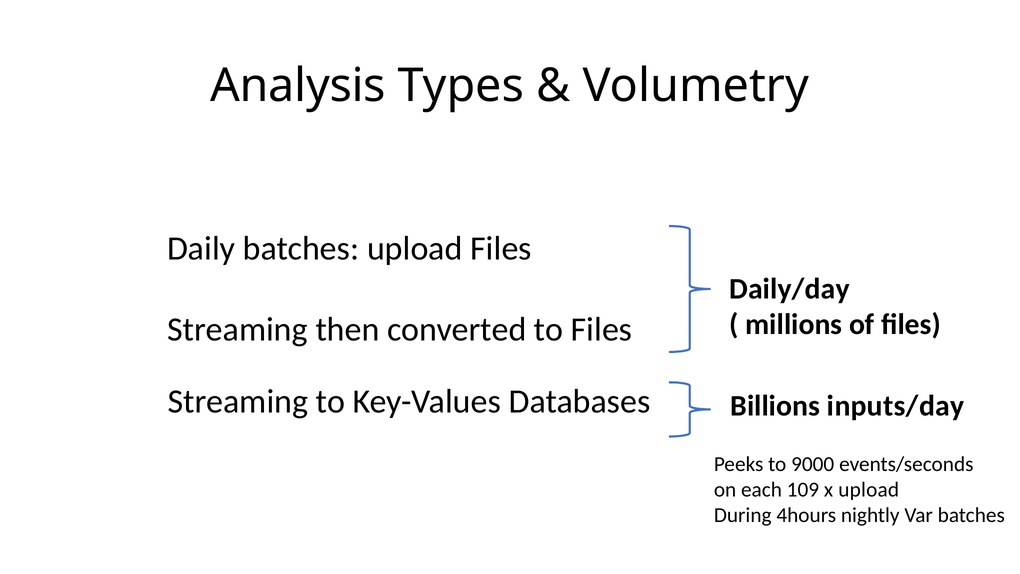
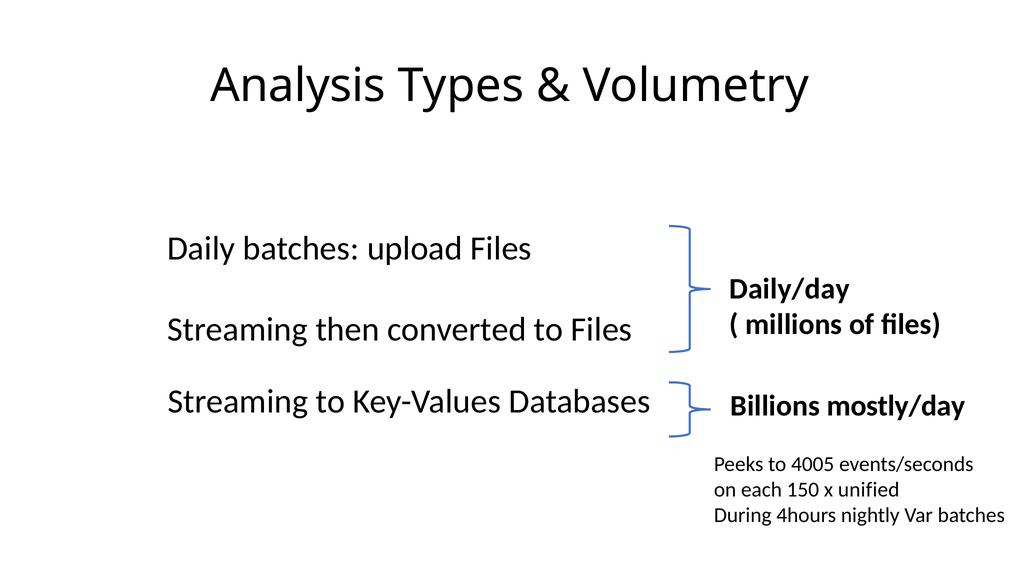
inputs/day: inputs/day -> mostly/day (896, 406)
9000: 9000 -> 4005 (813, 464)
109: 109 -> 150 (803, 490)
x upload: upload -> unified (869, 490)
